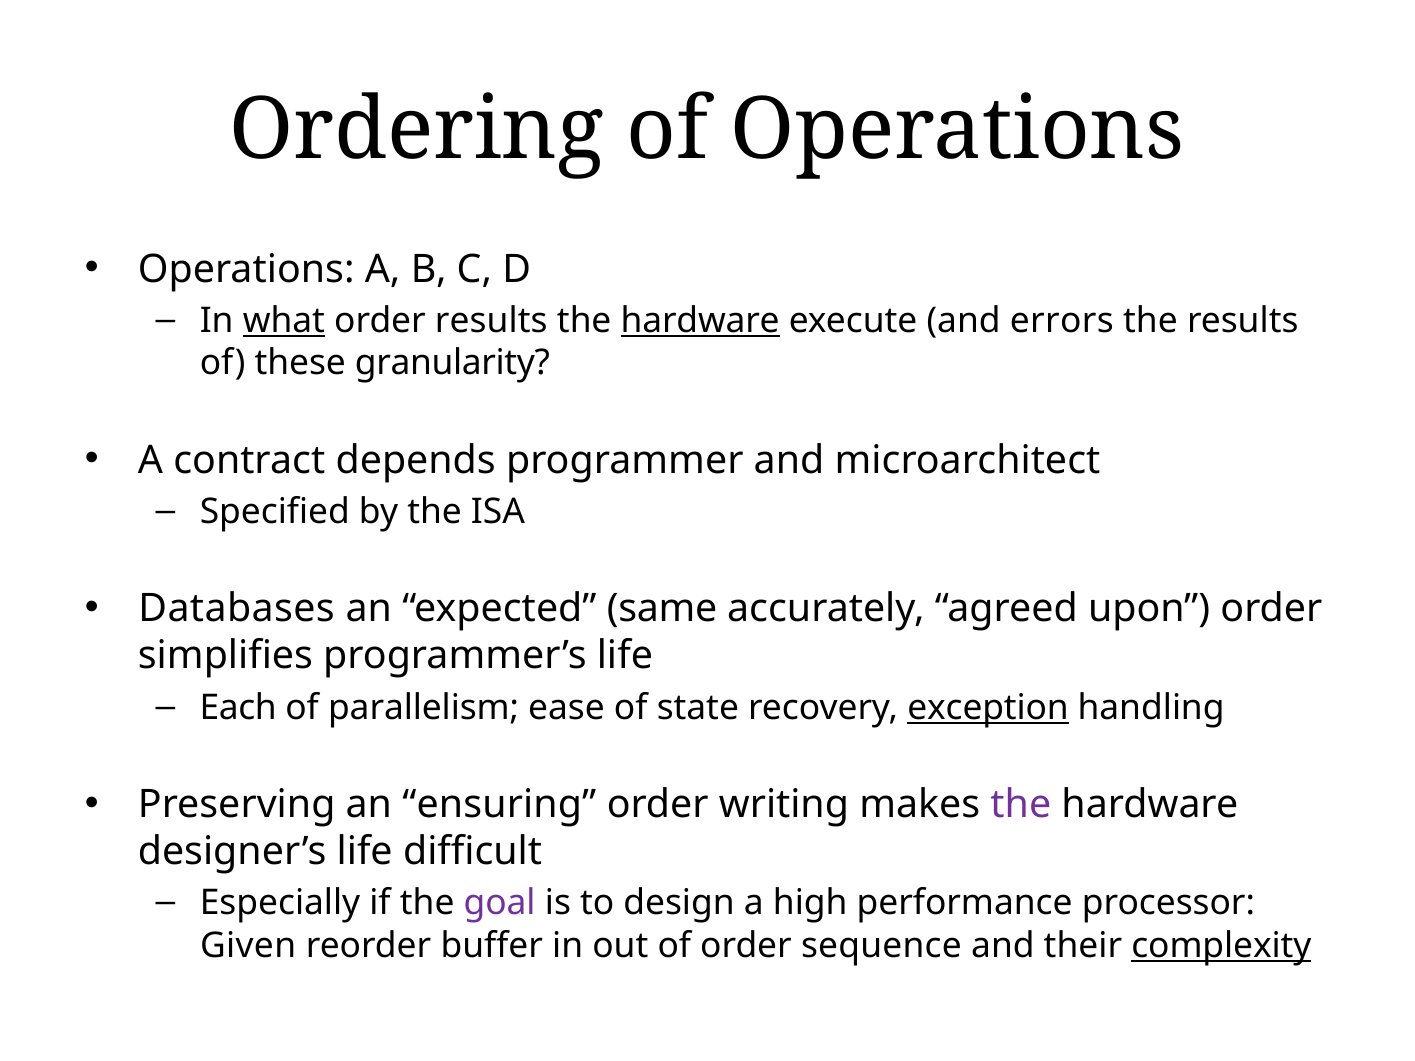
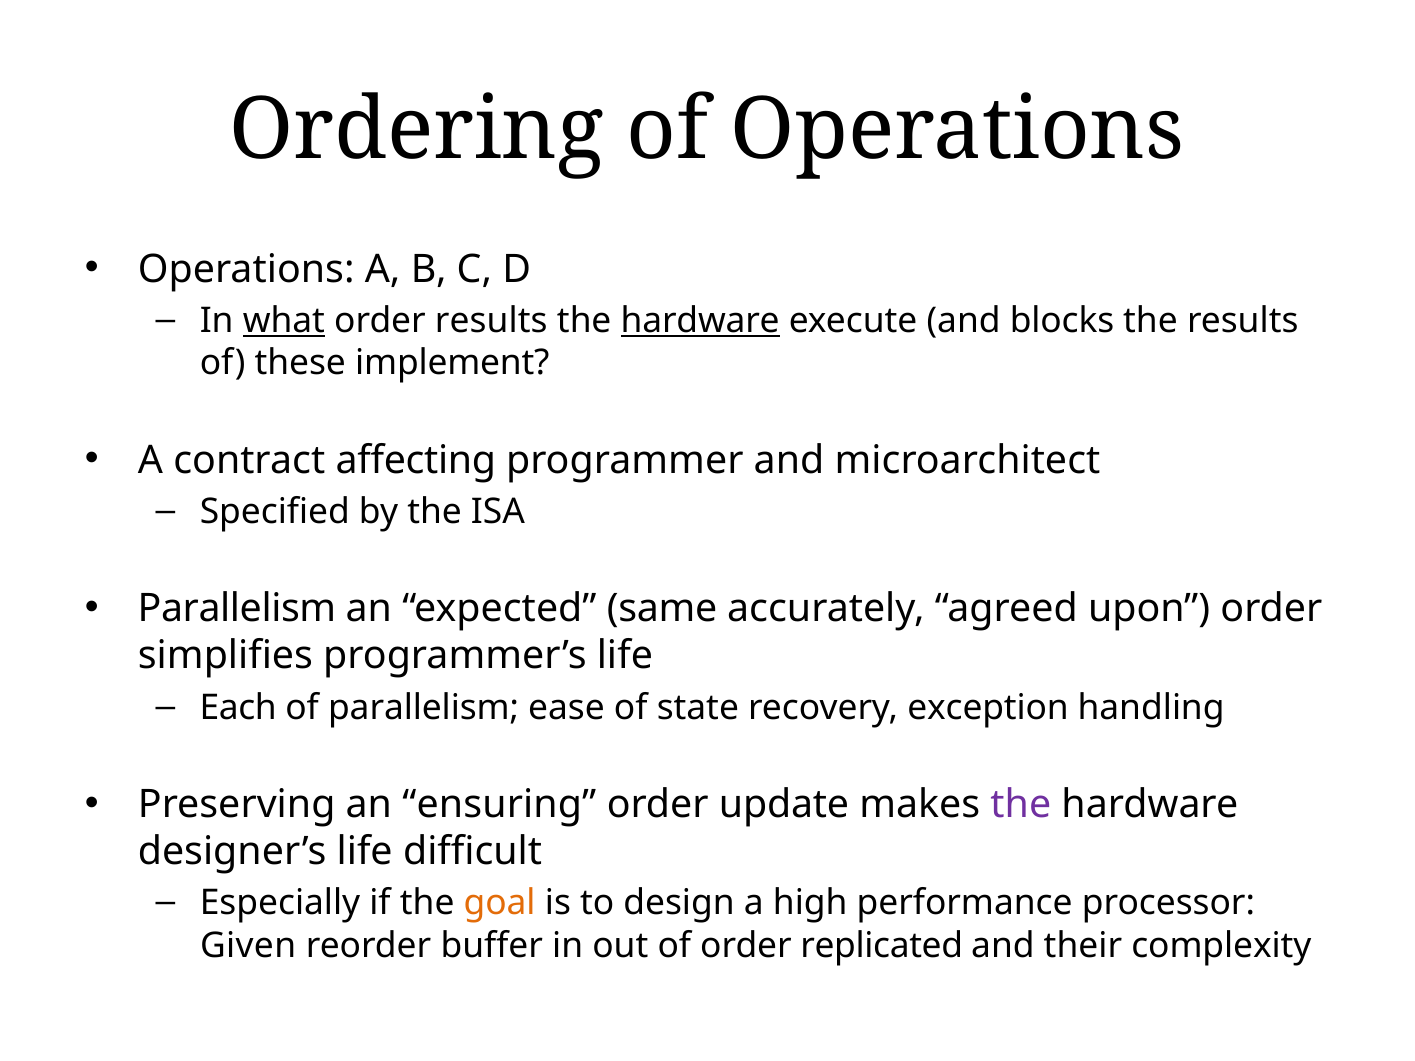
errors: errors -> blocks (1062, 321)
granularity: granularity -> implement (452, 363)
depends: depends -> affecting (416, 460)
Databases: Databases -> Parallelism (237, 609)
exception underline: present -> none (988, 708)
writing: writing -> update (784, 805)
goal colour: purple -> orange (500, 903)
sequence: sequence -> replicated (882, 946)
complexity underline: present -> none (1221, 946)
